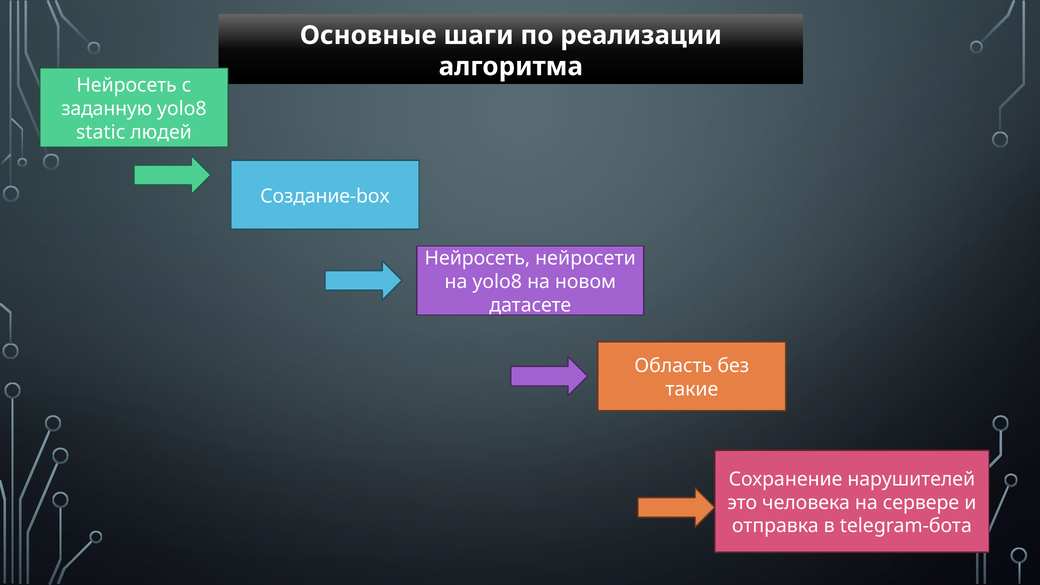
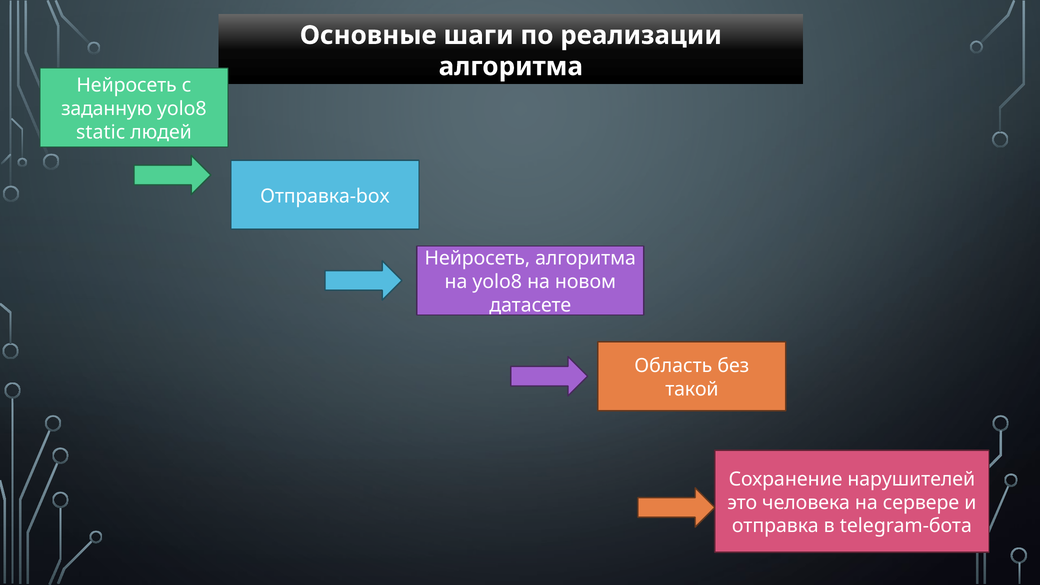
Создание-box: Создание-box -> Отправка-box (325, 196)
Нейросеть нейросети: нейросети -> алгоритма (586, 258)
такие: такие -> такой (692, 389)
